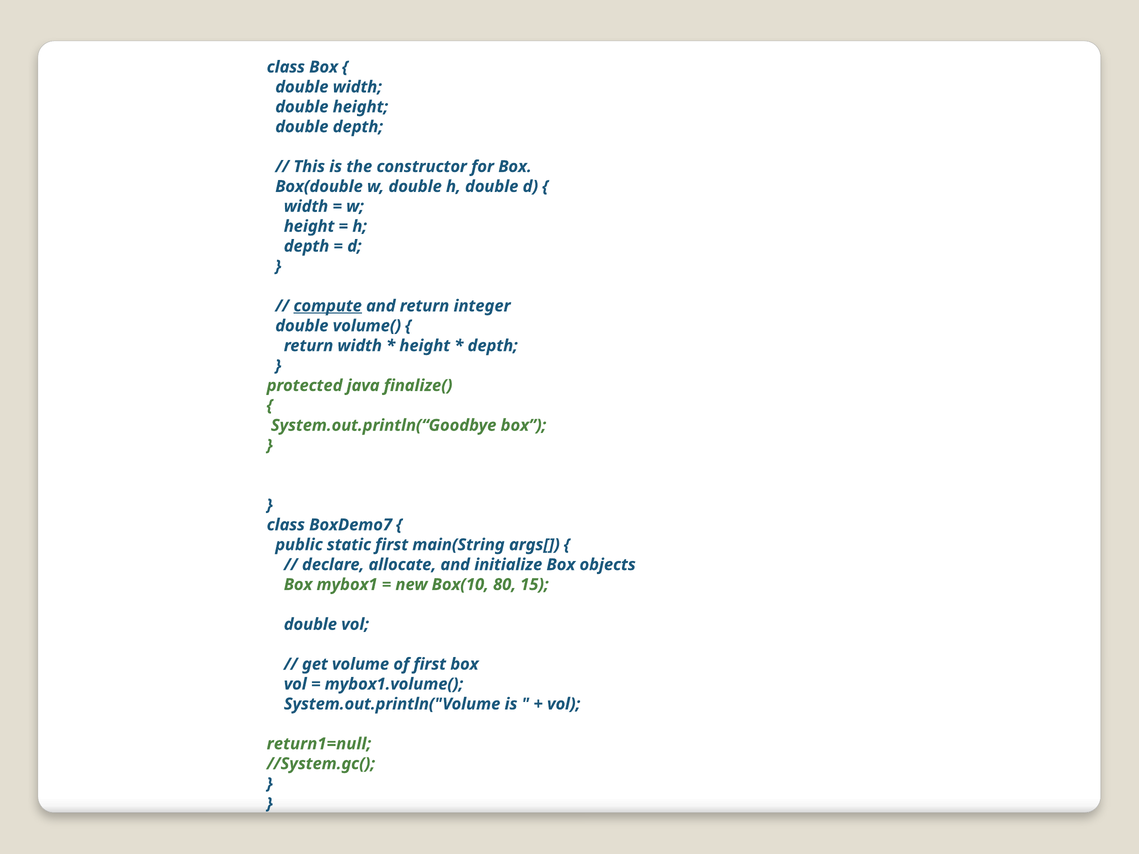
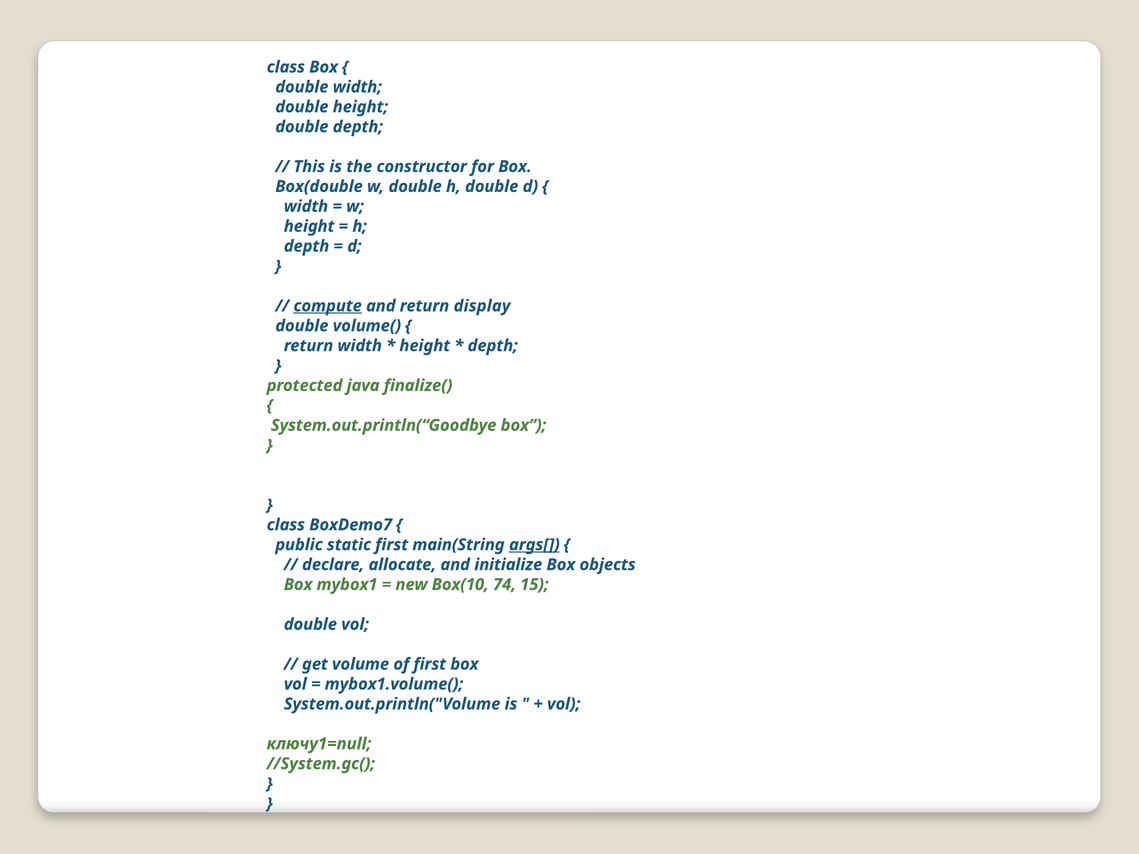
integer: integer -> display (482, 306)
args[ underline: none -> present (534, 545)
80: 80 -> 74 (505, 585)
return1=null: return1=null -> ключу1=null (319, 744)
